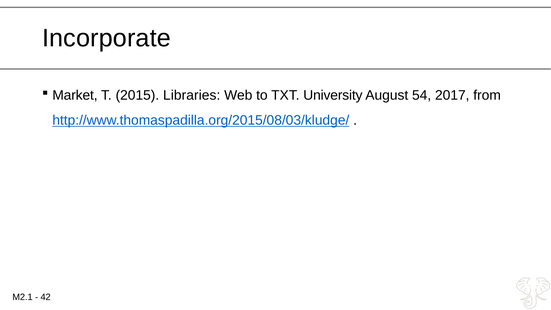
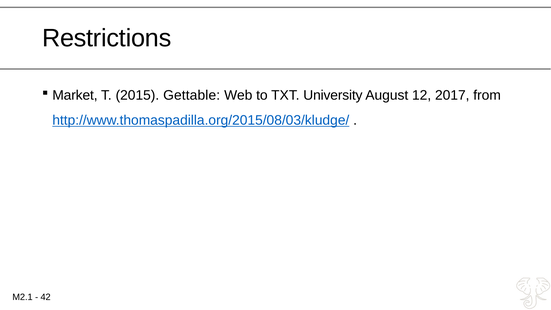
Incorporate: Incorporate -> Restrictions (107, 38)
Libraries: Libraries -> Gettable (192, 95)
54: 54 -> 12 (422, 95)
